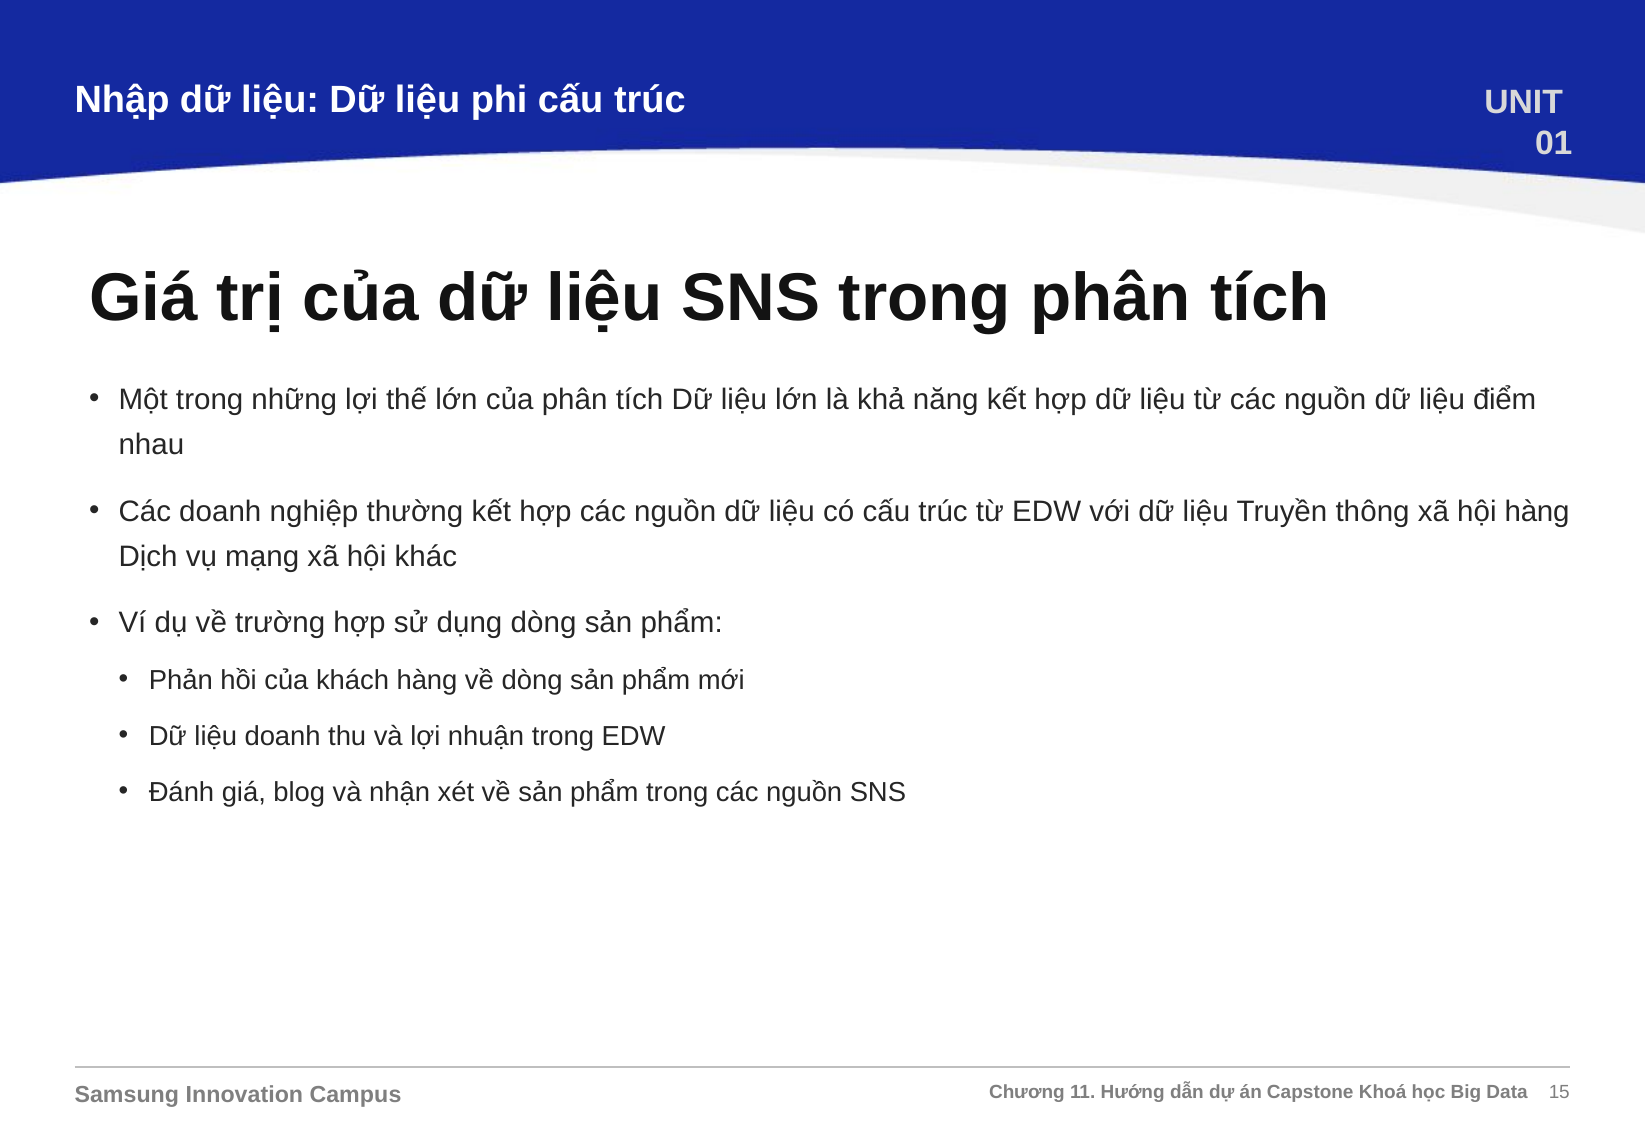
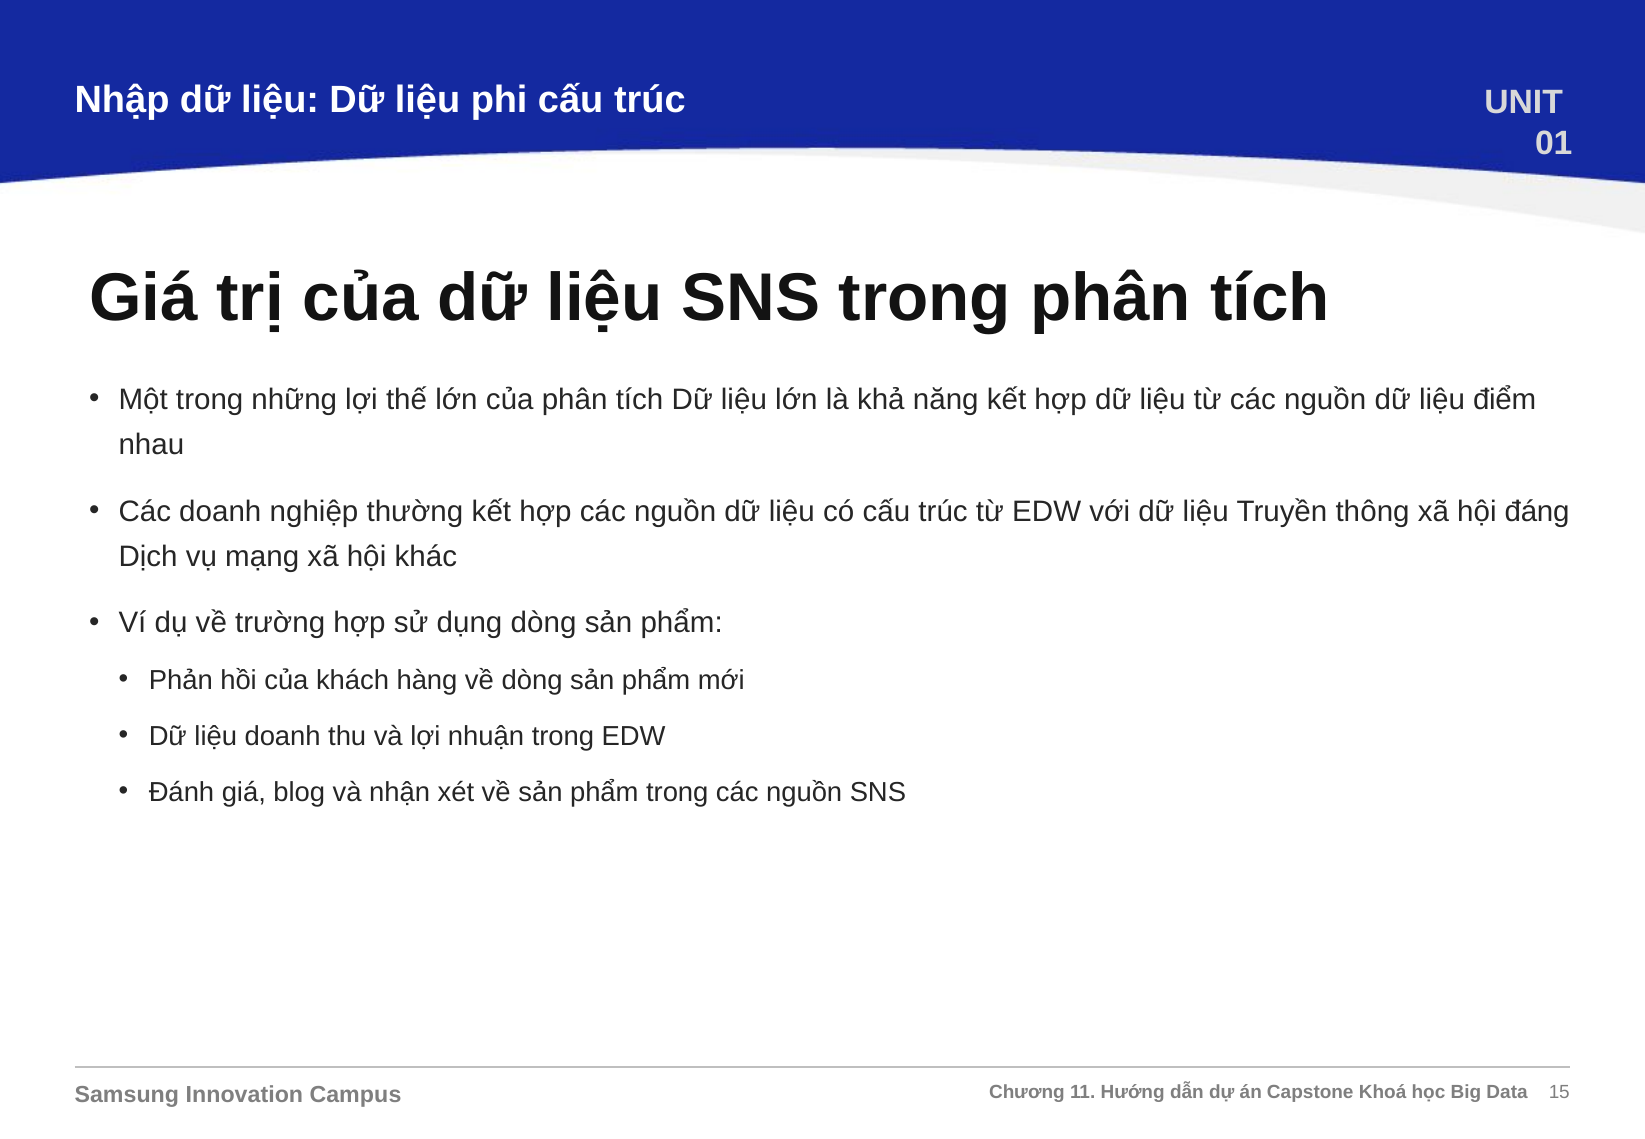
hội hàng: hàng -> đáng (1537, 511)
